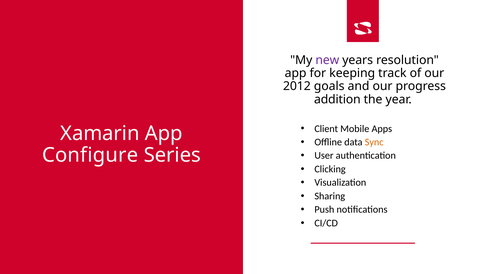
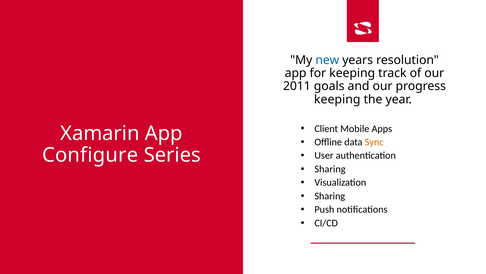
new colour: purple -> blue (327, 60)
2012: 2012 -> 2011 (297, 86)
addition: addition -> keeping (337, 99)
Clicking: Clicking -> Sharing (330, 169)
